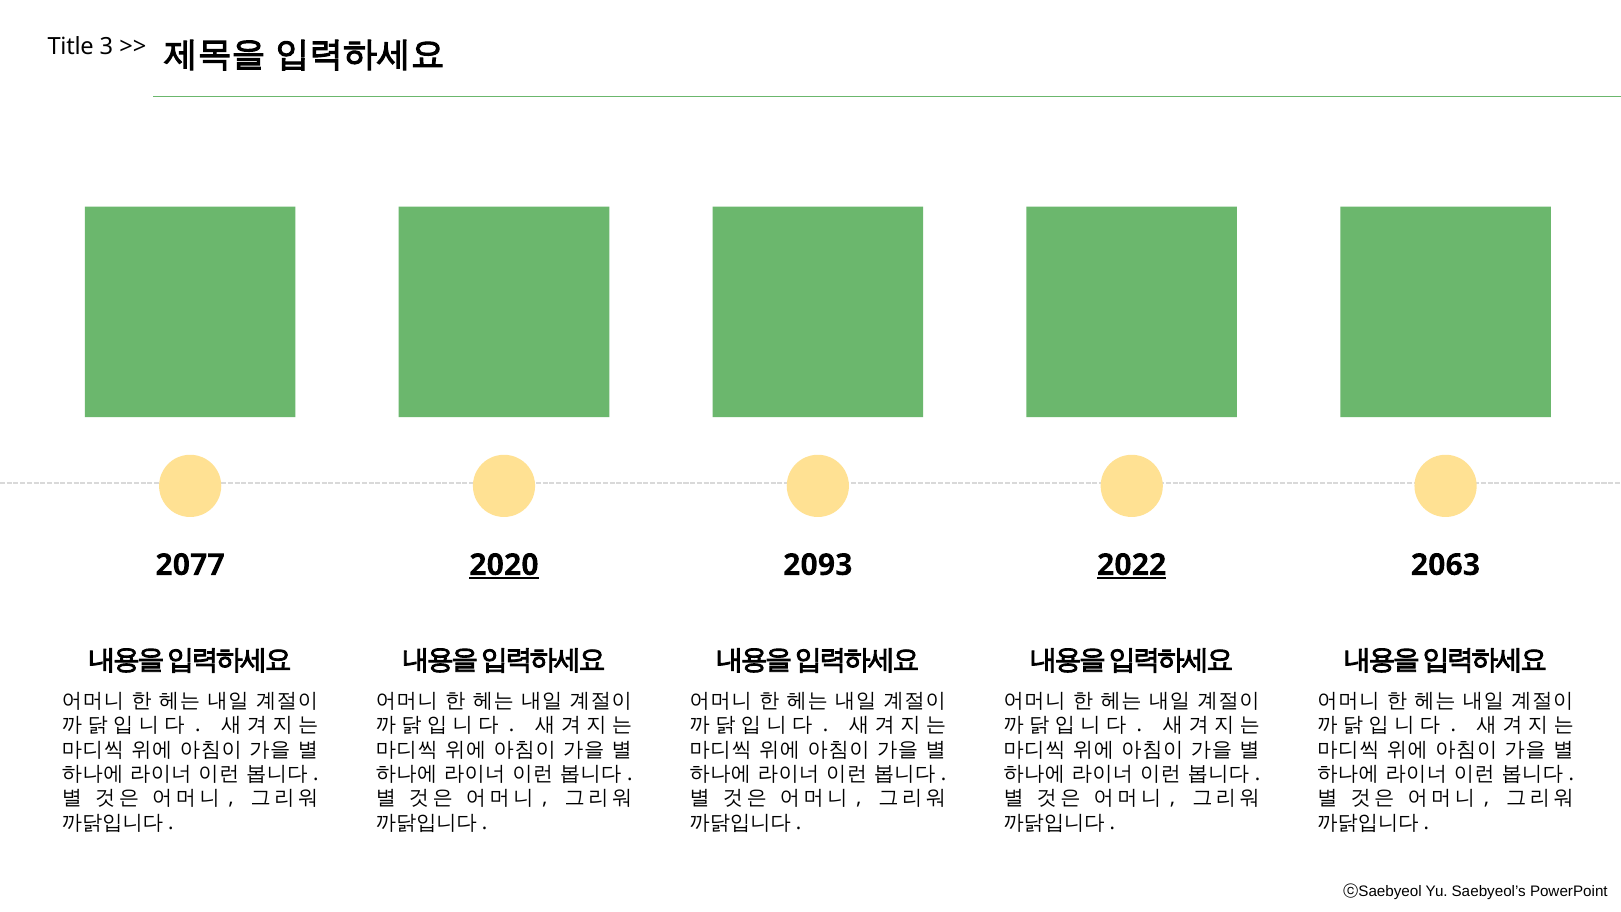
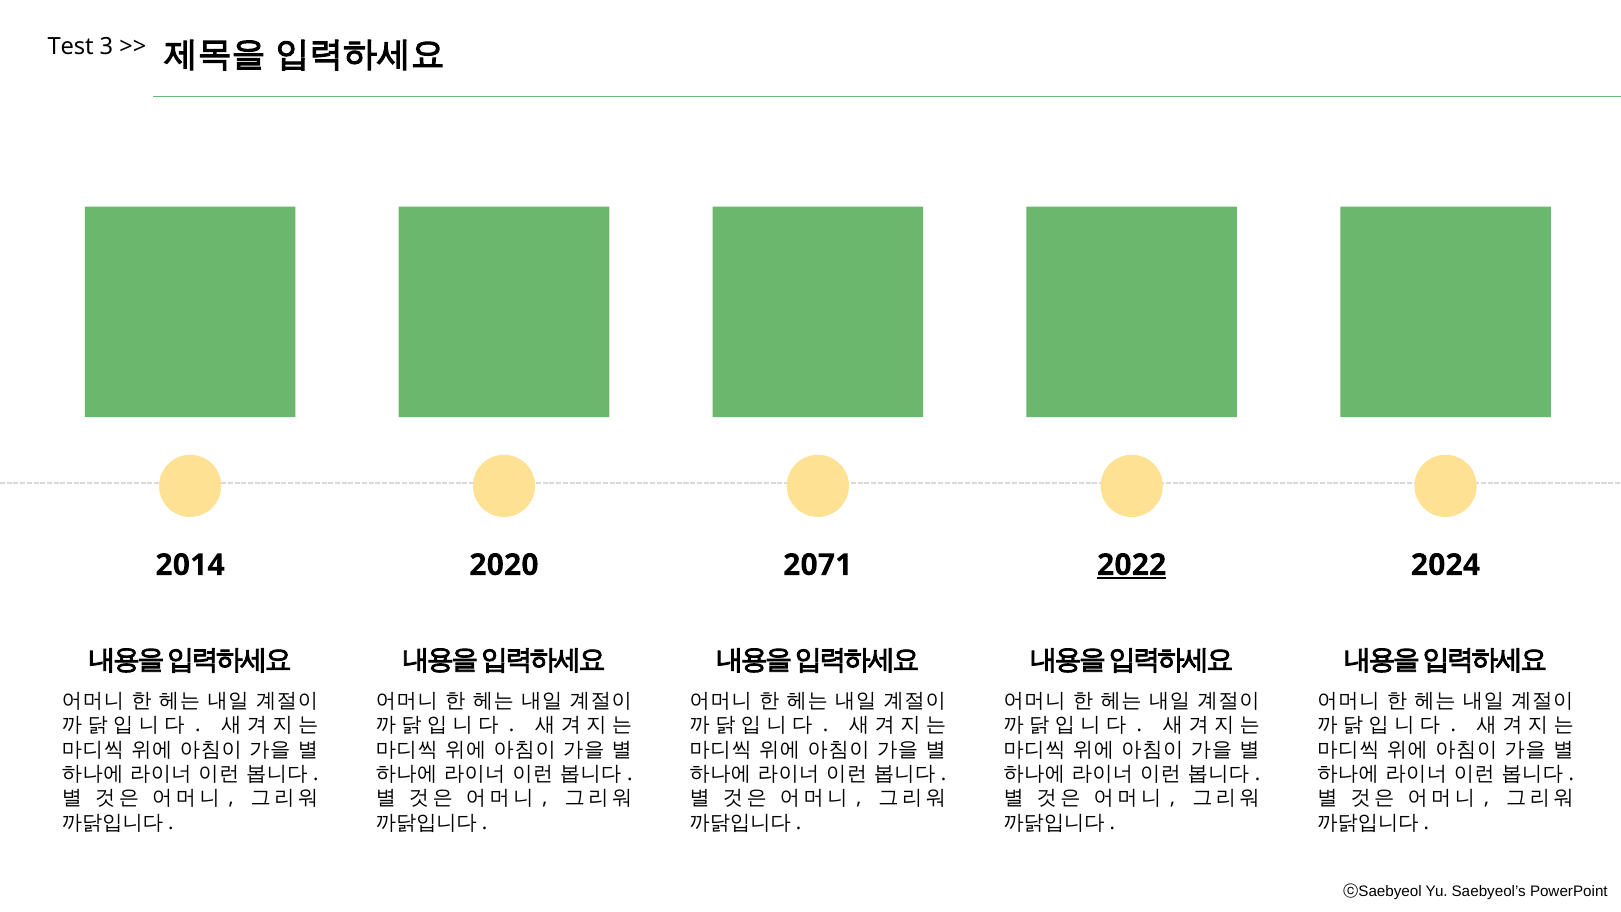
Title: Title -> Test (71, 47)
2077: 2077 -> 2014 (190, 565)
2020 underline: present -> none (504, 565)
2093: 2093 -> 2071 (818, 565)
2063: 2063 -> 2024 (1445, 565)
